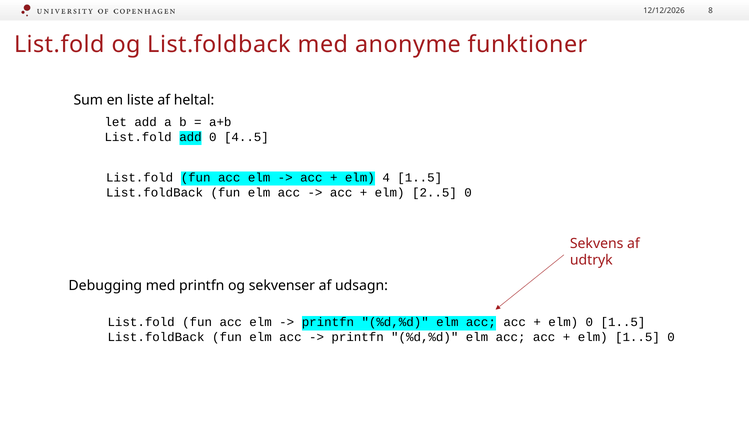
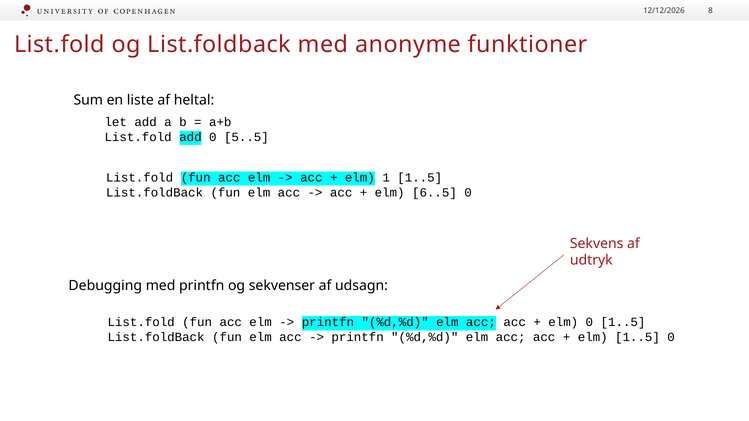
4..5: 4..5 -> 5..5 (246, 137)
4: 4 -> 1 (386, 178)
2..5: 2..5 -> 6..5 (434, 193)
